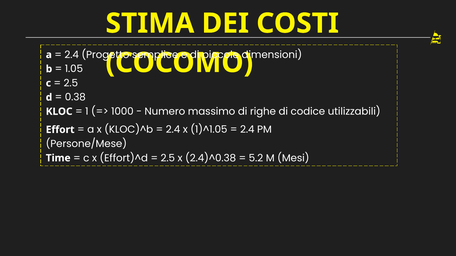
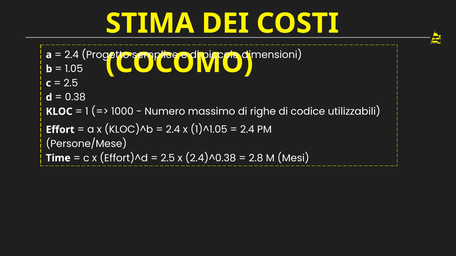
5.2: 5.2 -> 2.8 (256, 158)
